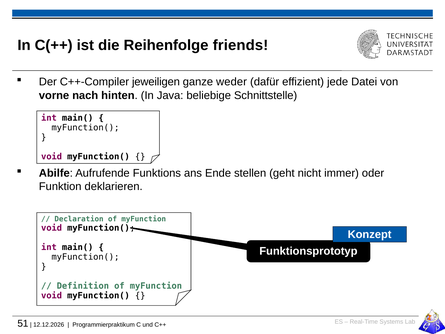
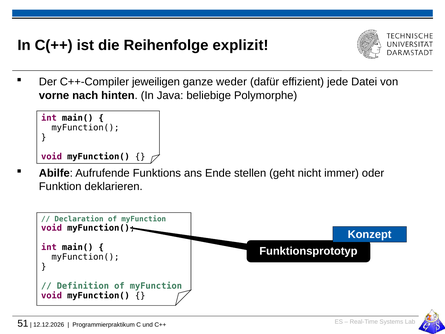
friends: friends -> explizit (241, 45)
Schnittstelle: Schnittstelle -> Polymorphe (266, 95)
